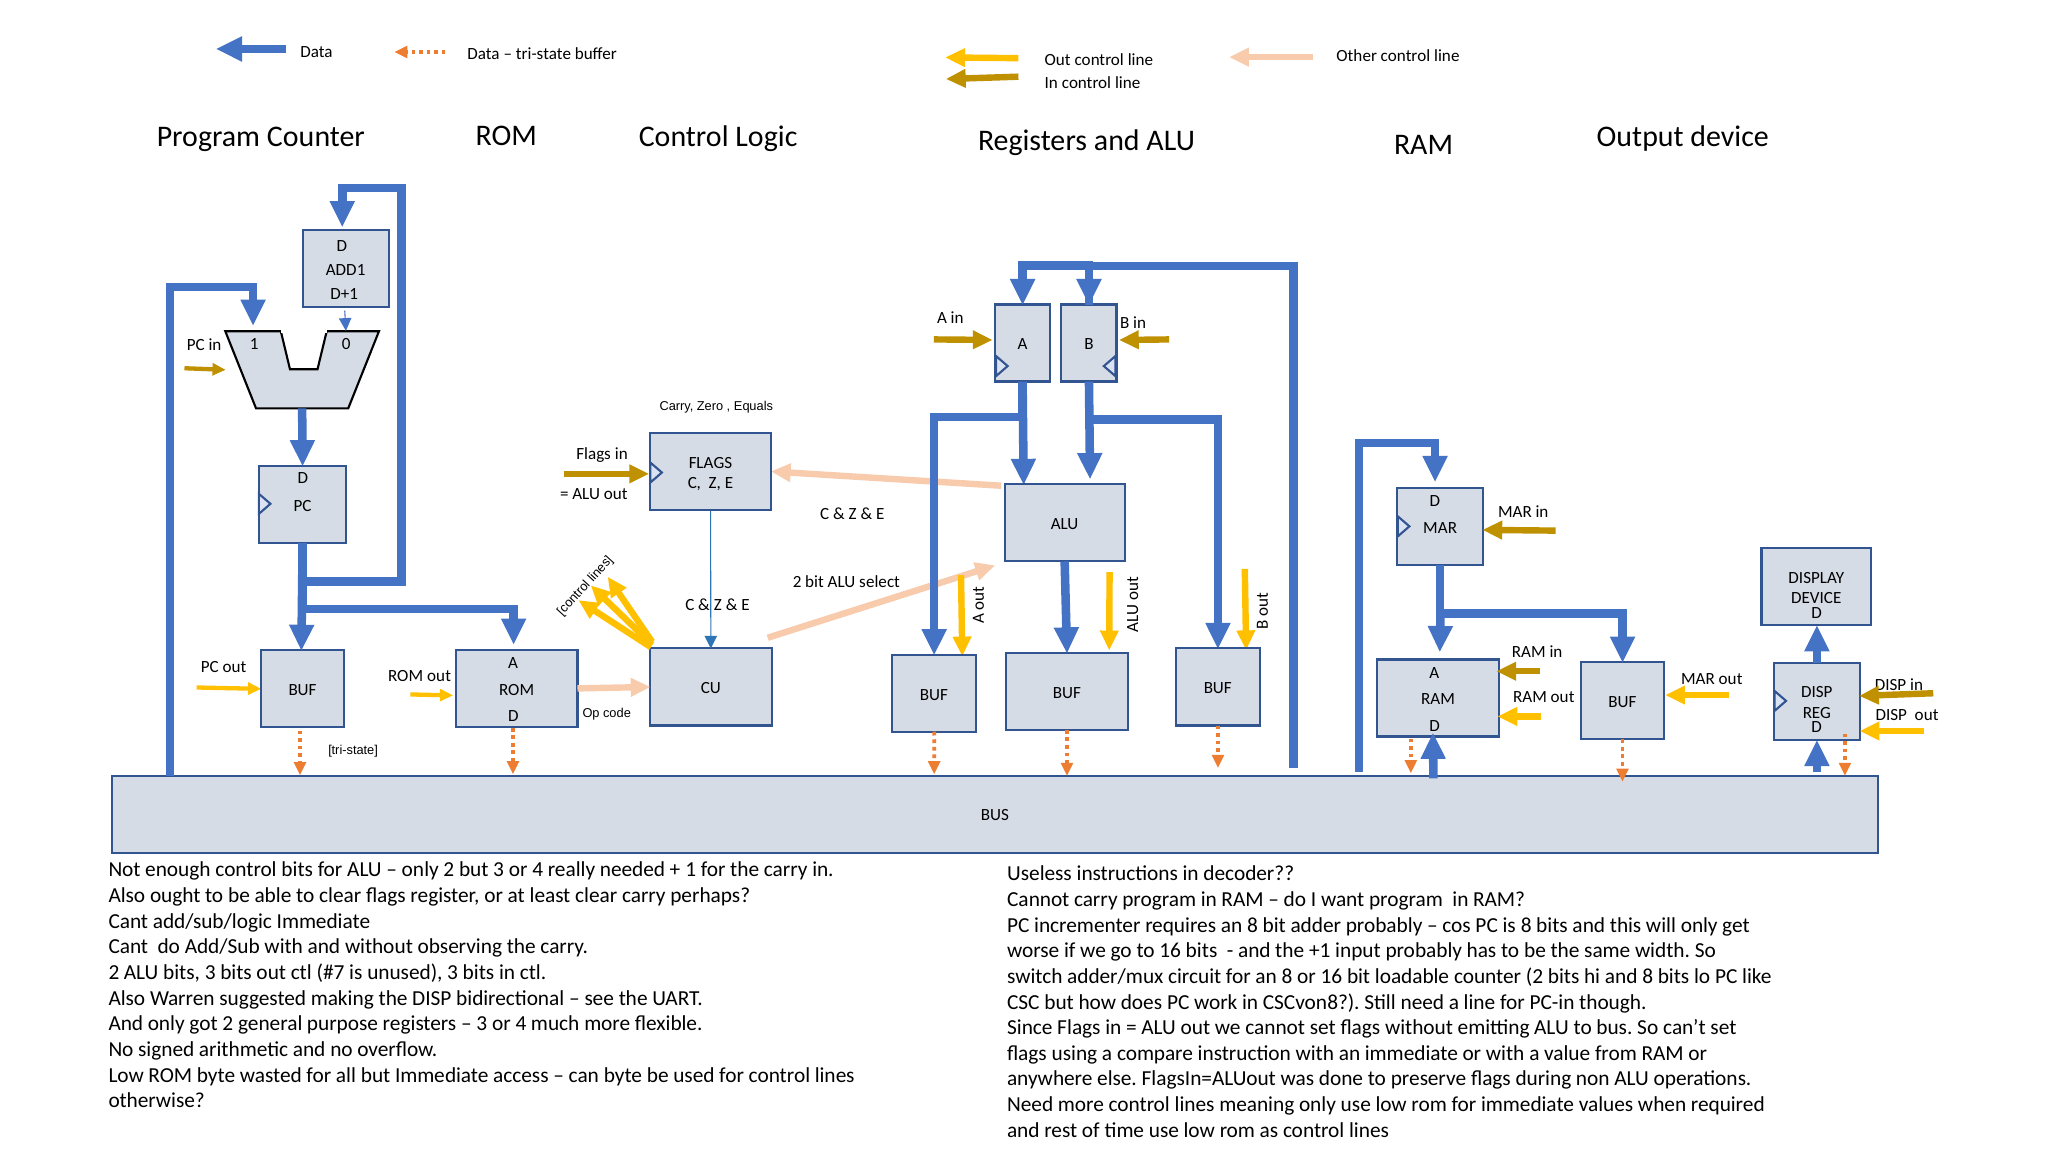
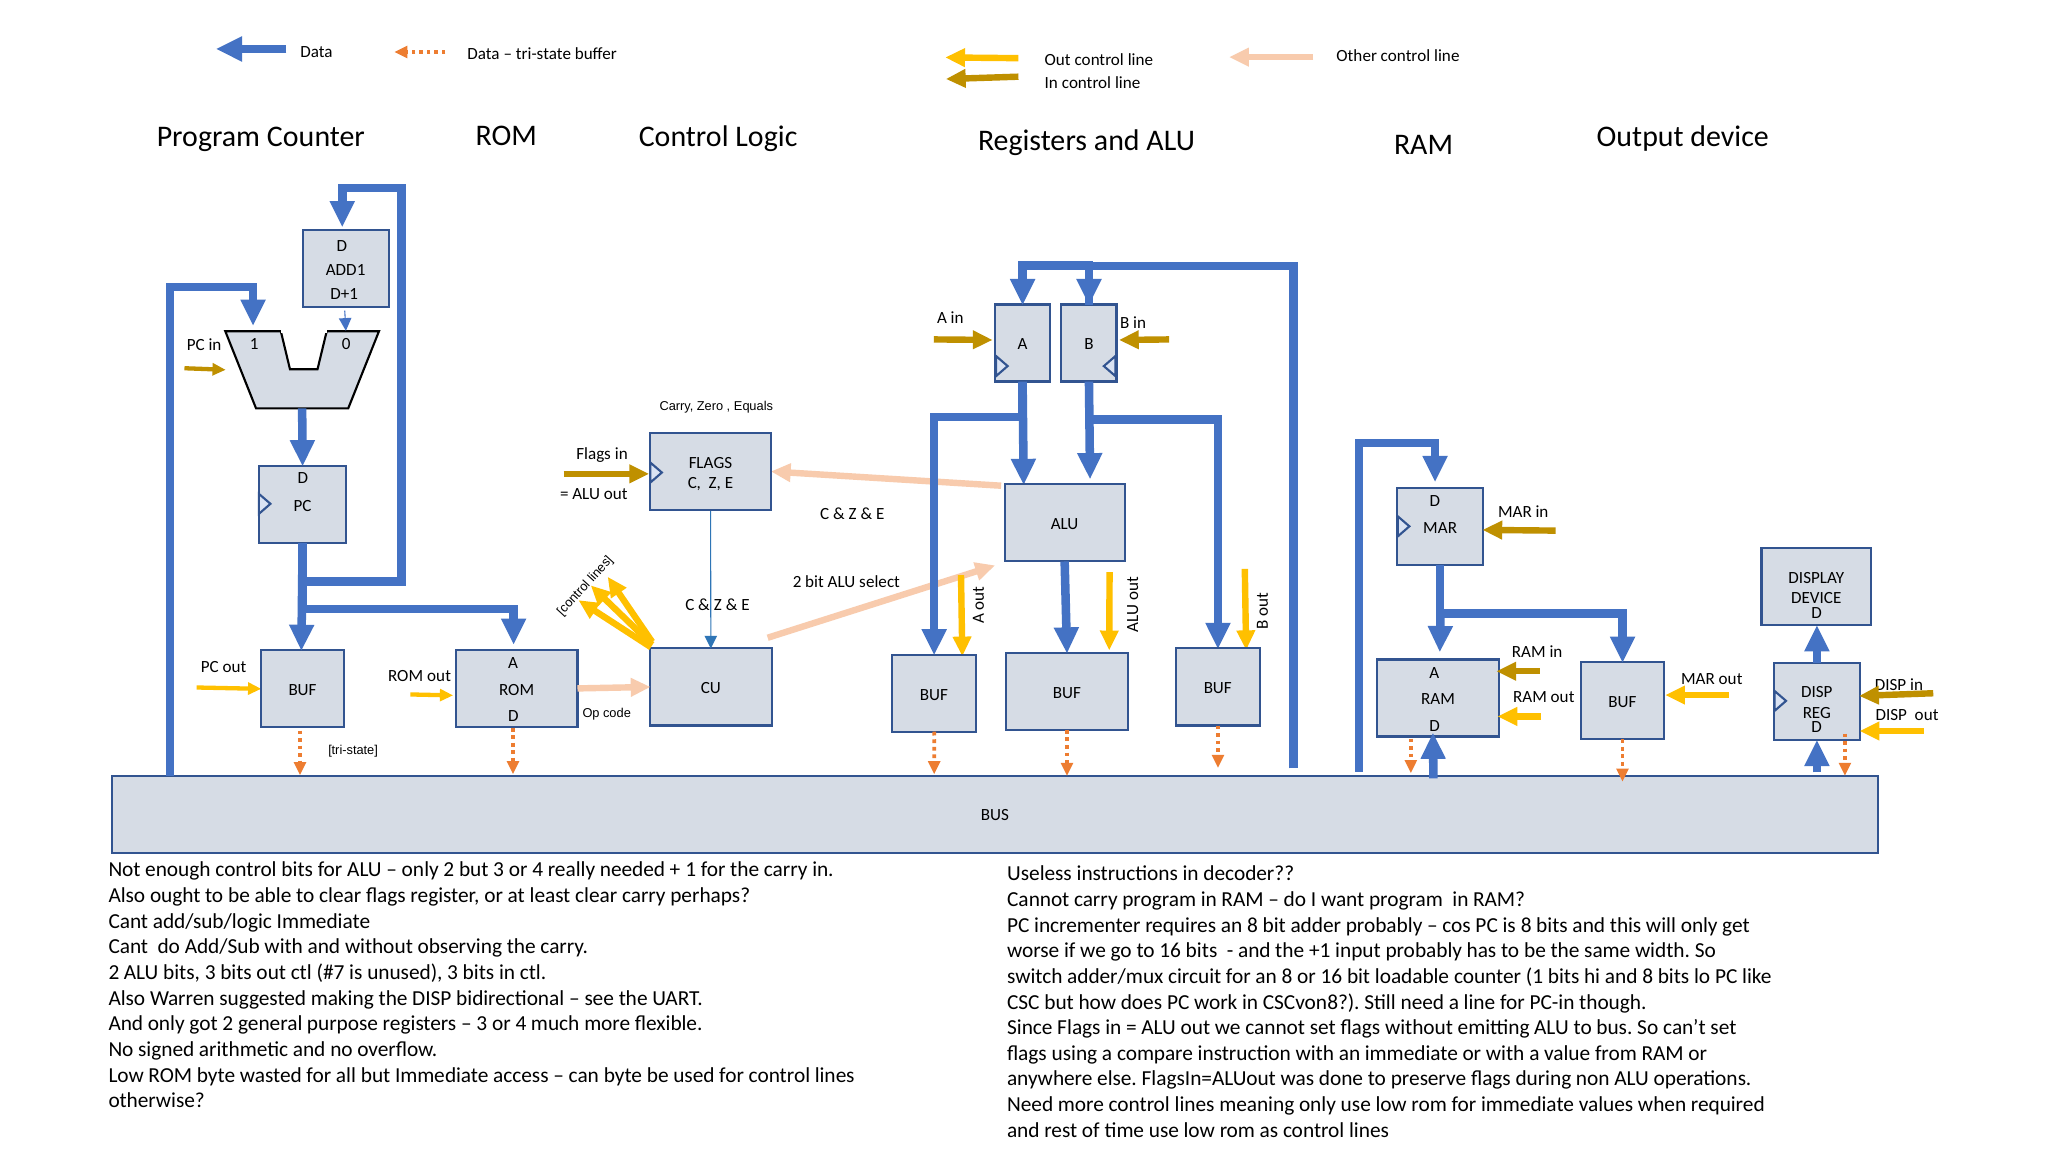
counter 2: 2 -> 1 (1534, 976)
